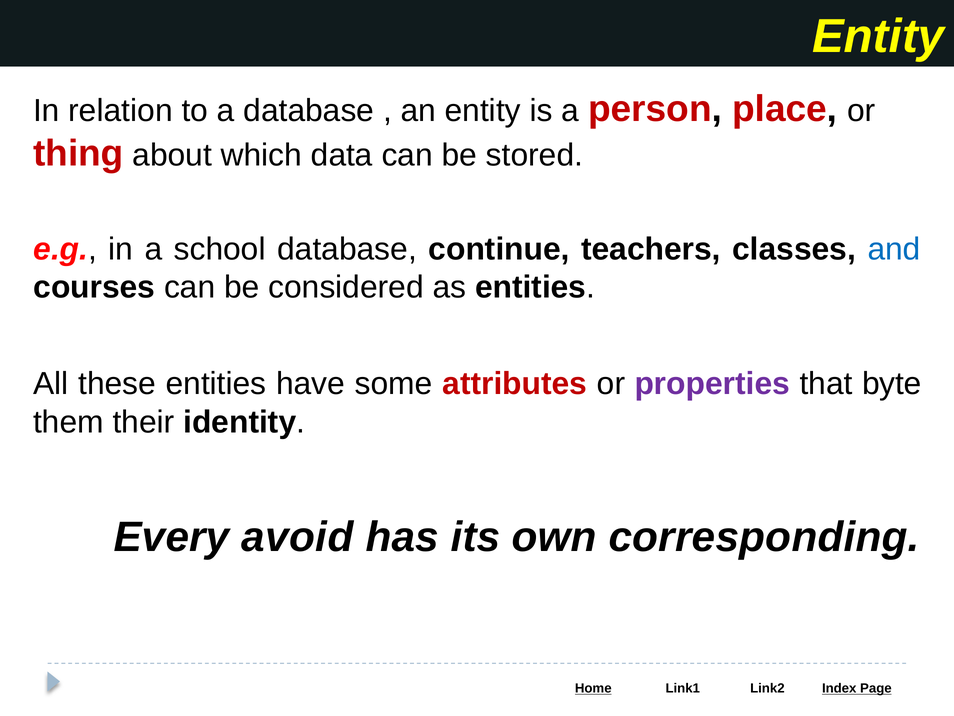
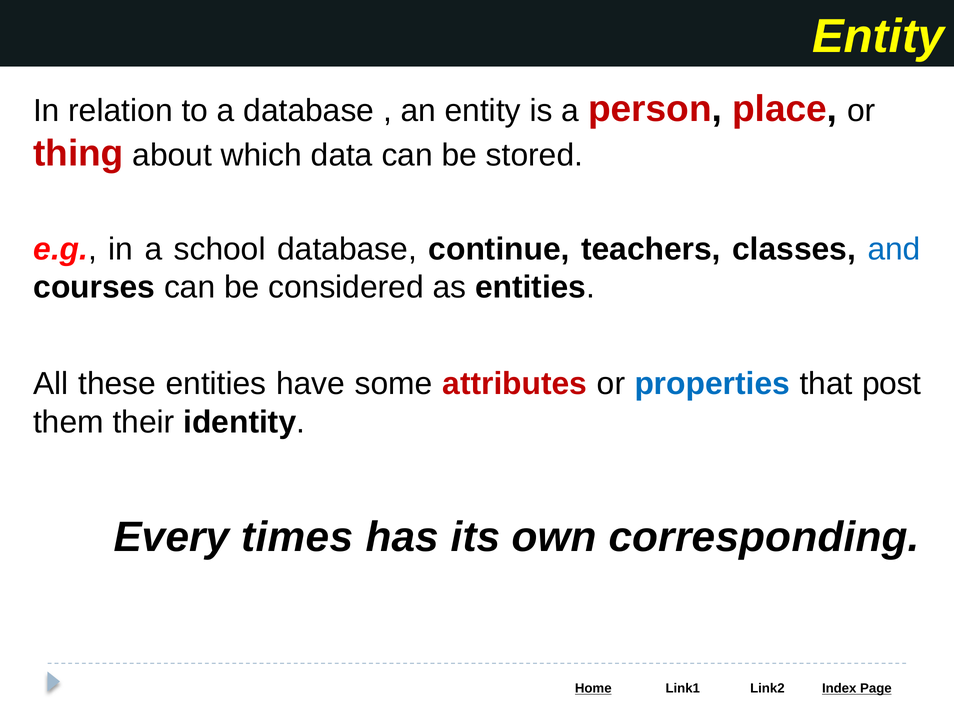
properties colour: purple -> blue (712, 384)
byte: byte -> post (892, 384)
avoid: avoid -> times (297, 537)
